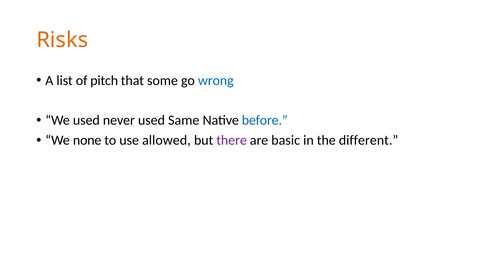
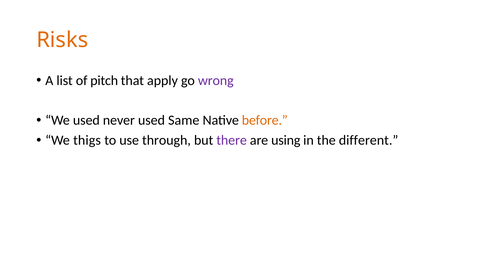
some: some -> apply (162, 81)
wrong colour: blue -> purple (216, 81)
before colour: blue -> orange (265, 121)
none: none -> thigs (87, 141)
allowed: allowed -> through (166, 141)
basic: basic -> using (286, 141)
